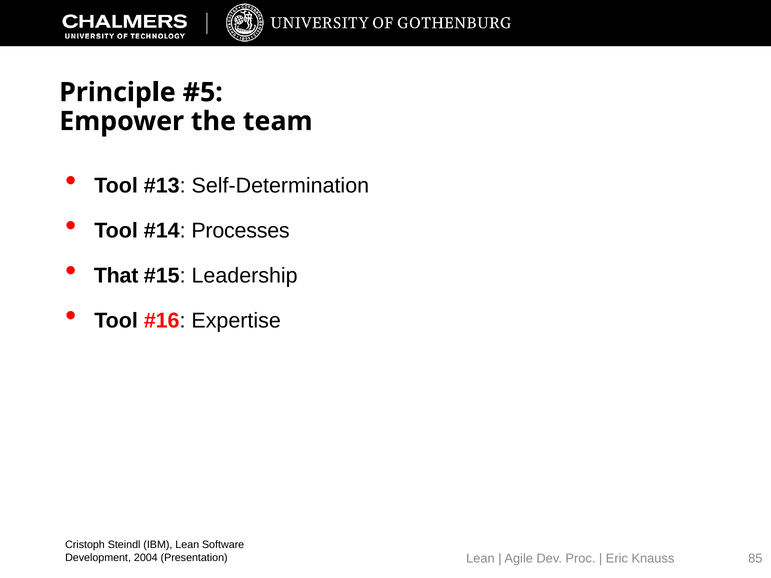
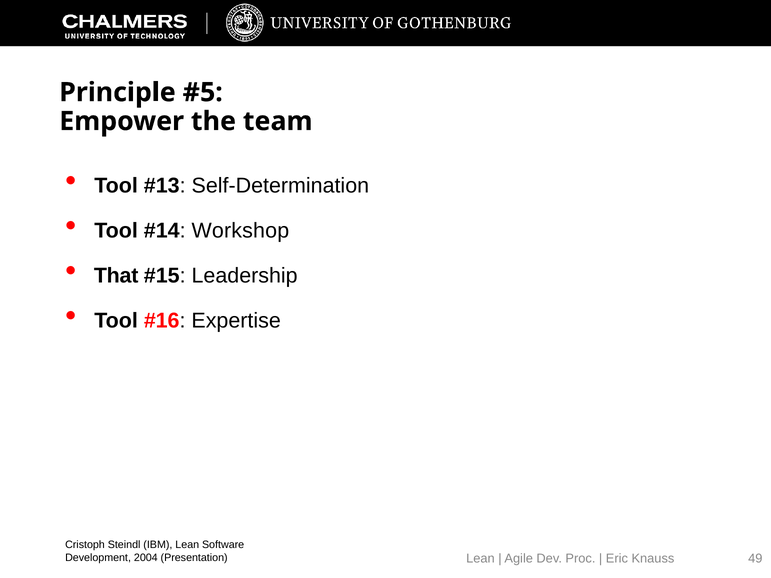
Processes: Processes -> Workshop (240, 231)
85: 85 -> 49 (755, 559)
